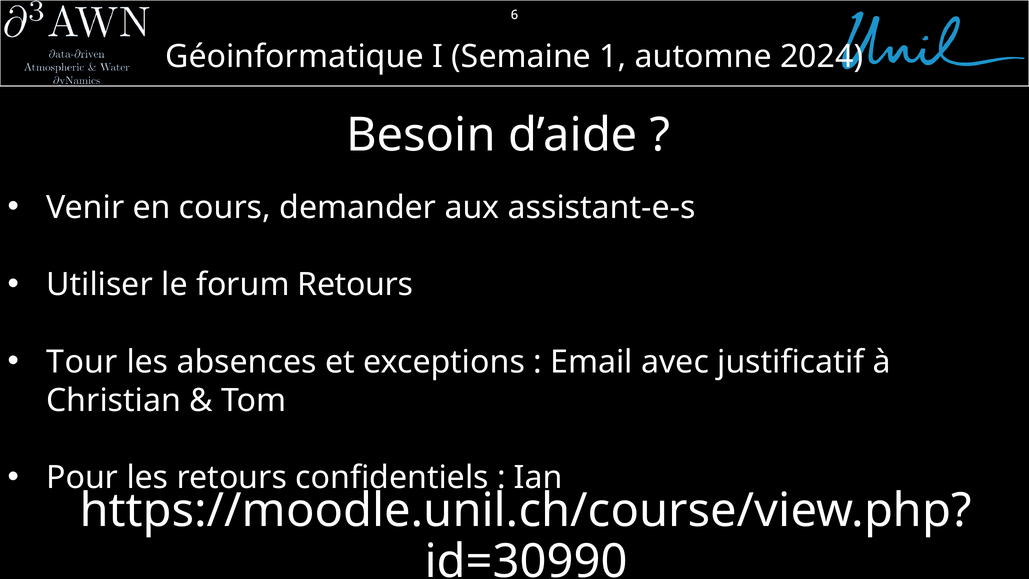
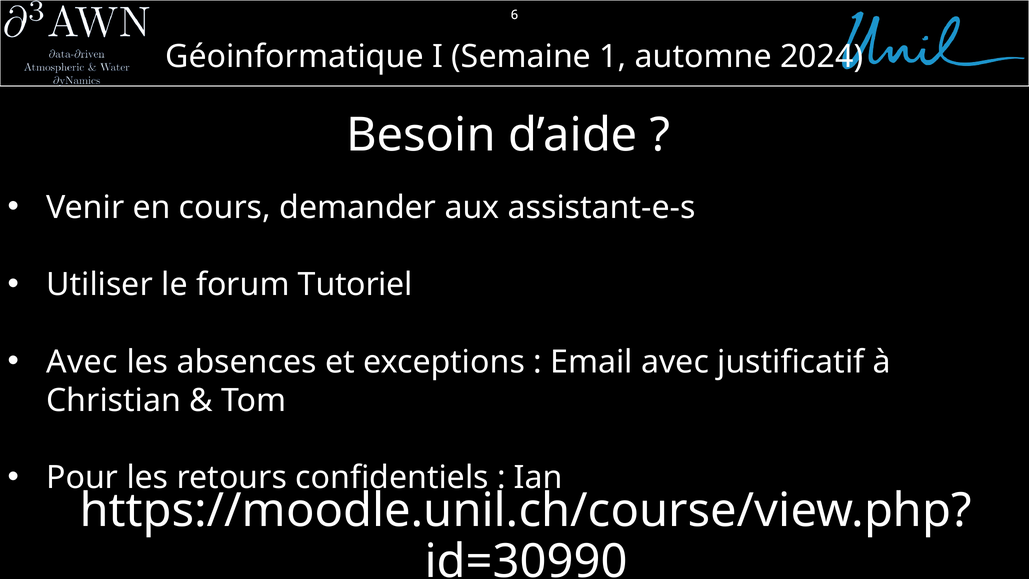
forum Retours: Retours -> Tutoriel (355, 285)
Tour: Tour -> Avec (82, 362)
